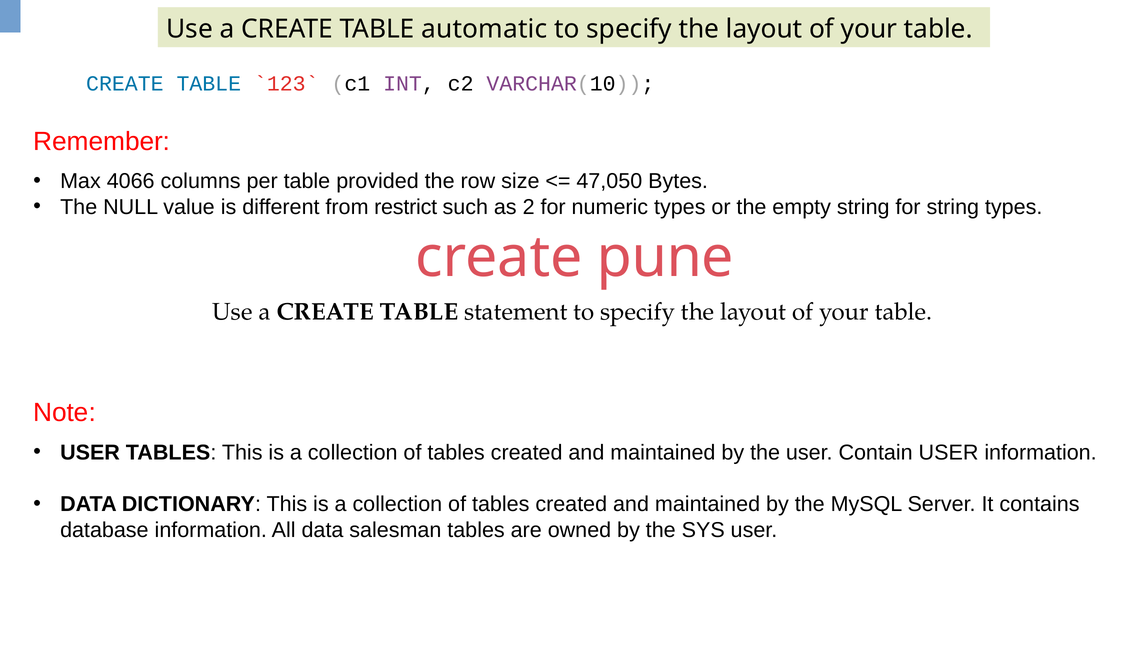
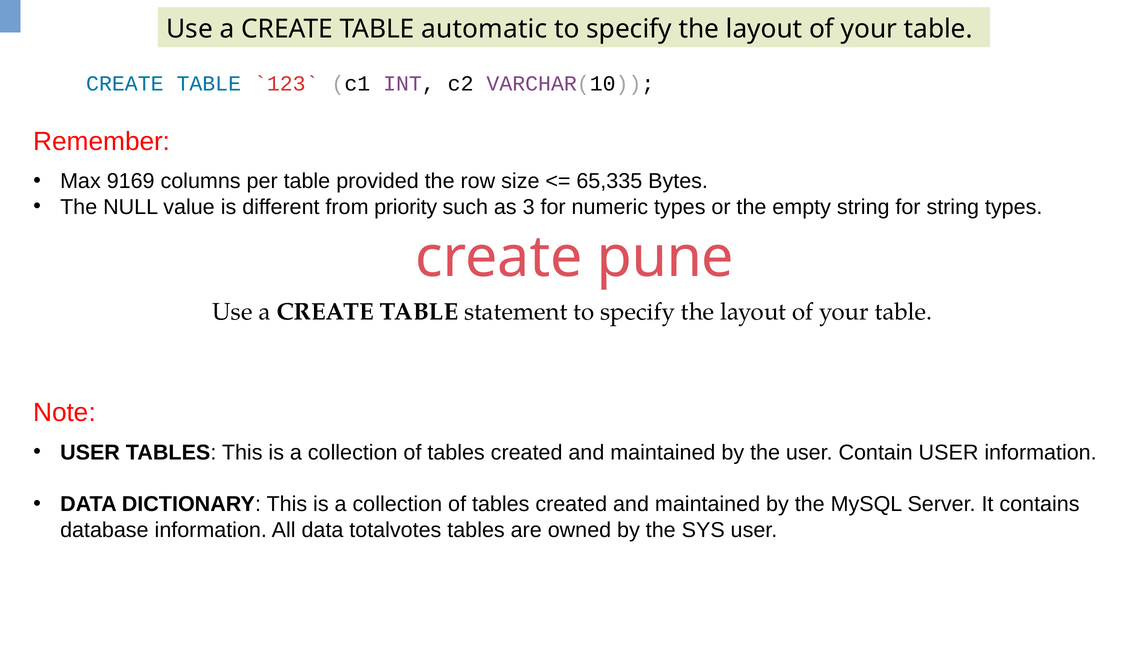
4066: 4066 -> 9169 (131, 181)
47,050: 47,050 -> 65,335 (609, 181)
restrict: restrict -> priority (406, 207)
2: 2 -> 3 (529, 207)
salesman: salesman -> totalvotes (395, 530)
